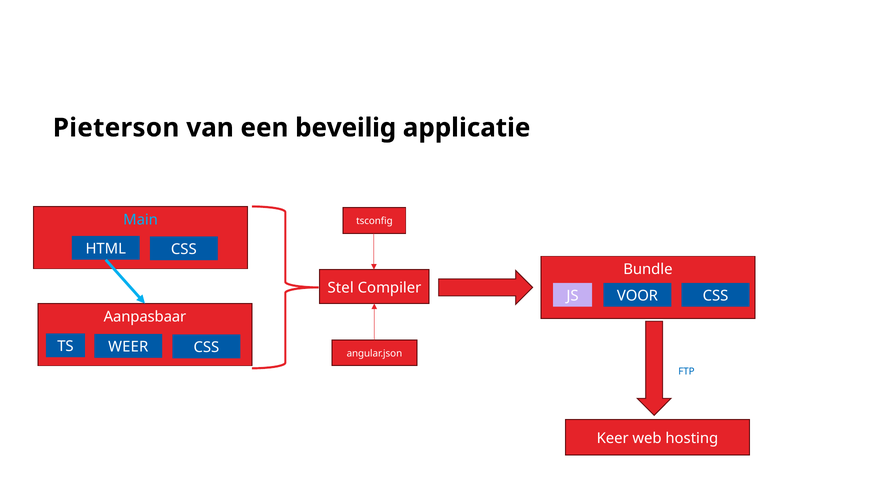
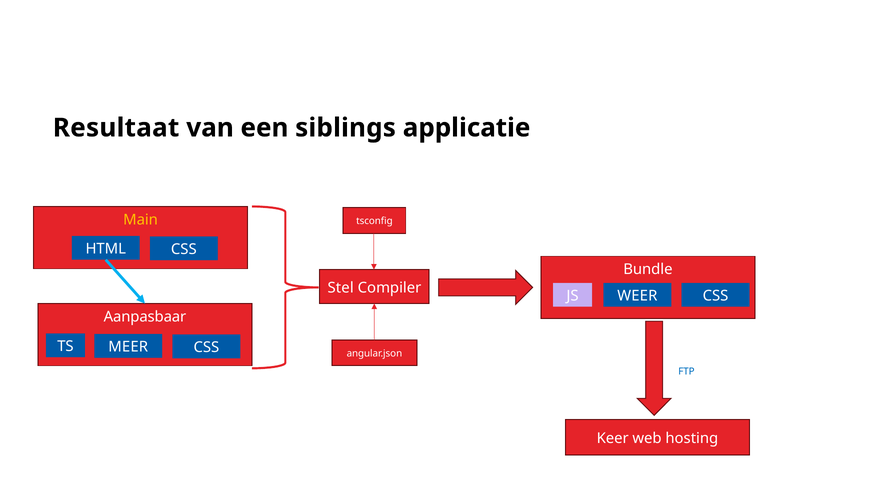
Pieterson: Pieterson -> Resultaat (116, 128)
beveilig: beveilig -> siblings (346, 128)
Main colour: light blue -> yellow (141, 220)
VOOR: VOOR -> WEER (637, 296)
WEER: WEER -> MEER (128, 347)
